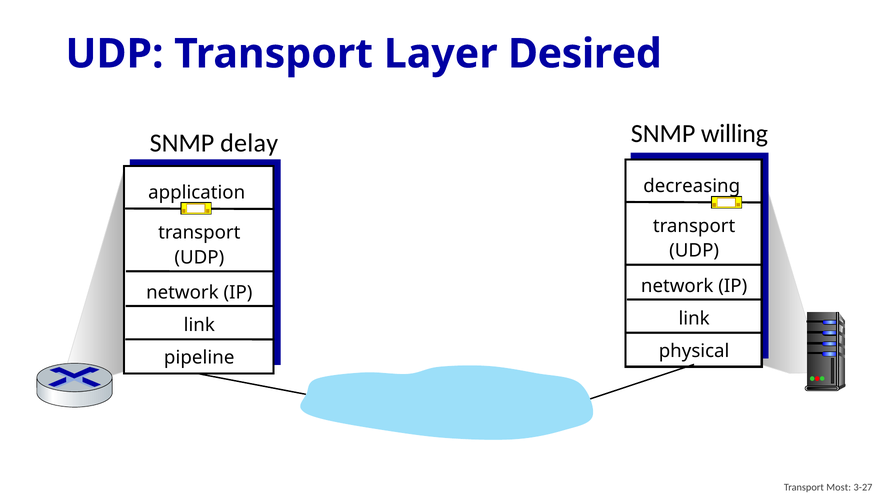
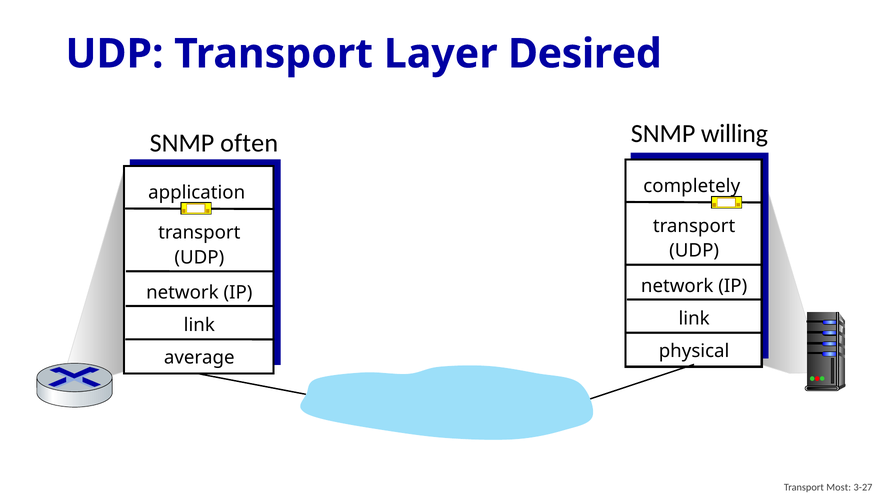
delay: delay -> often (249, 143)
decreasing: decreasing -> completely (692, 186)
pipeline: pipeline -> average (199, 358)
